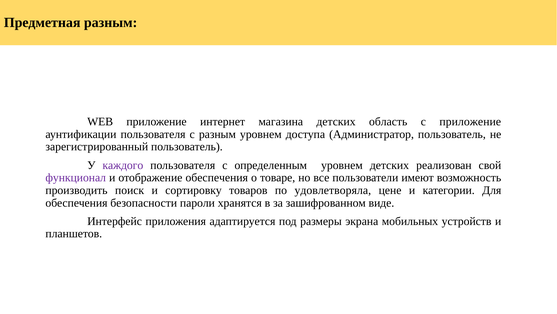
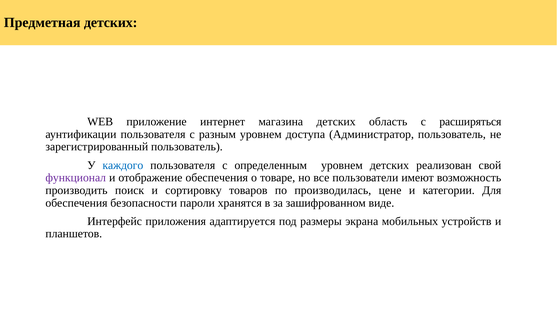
Предметная разным: разным -> детских (111, 22)
с приложение: приложение -> расширяться (470, 121)
каждого colour: purple -> blue (123, 165)
удовлетворяла: удовлетворяла -> производилась (333, 190)
